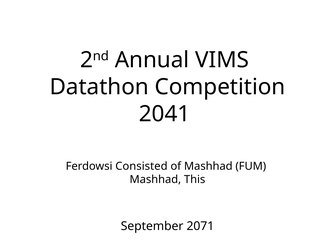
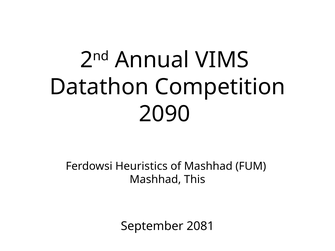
2041: 2041 -> 2090 (165, 114)
Consisted: Consisted -> Heuristics (141, 166)
2071: 2071 -> 2081 (200, 226)
